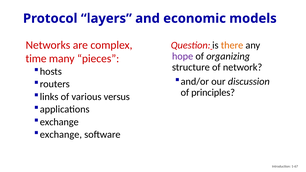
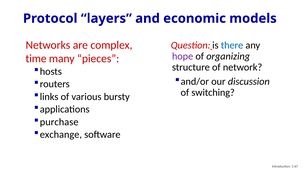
there colour: orange -> blue (232, 45)
principles: principles -> switching (213, 93)
versus: versus -> bursty (117, 97)
exchange: exchange -> purchase (59, 122)
